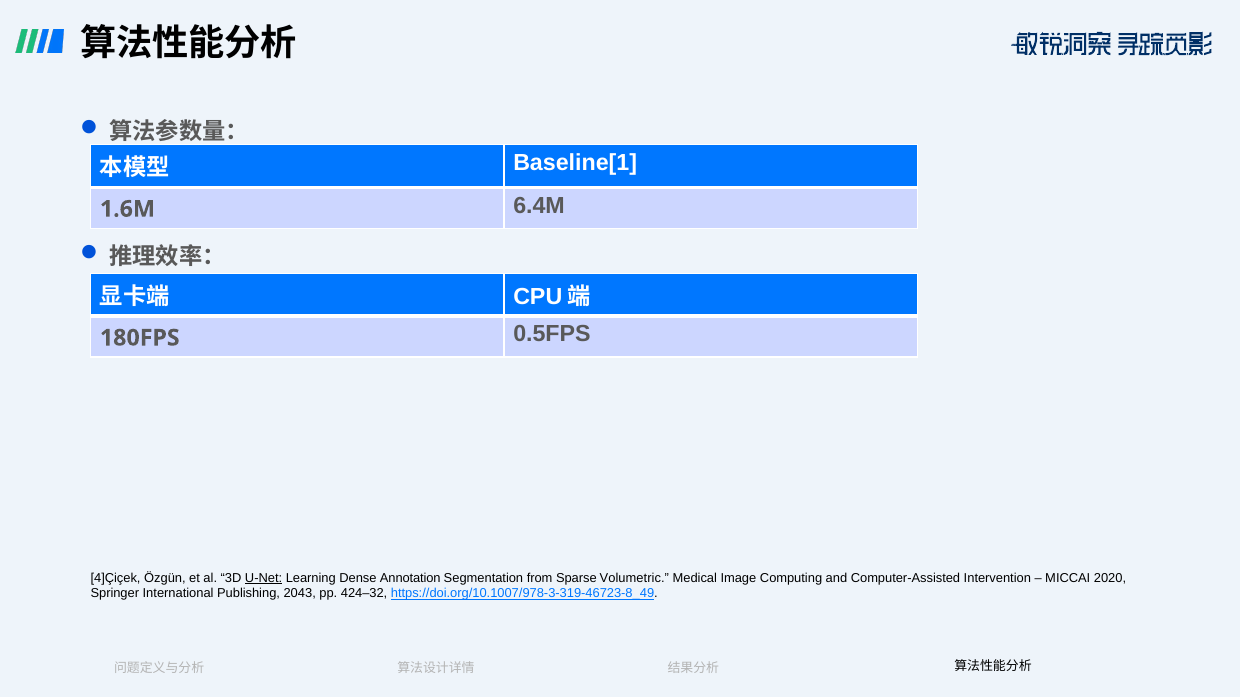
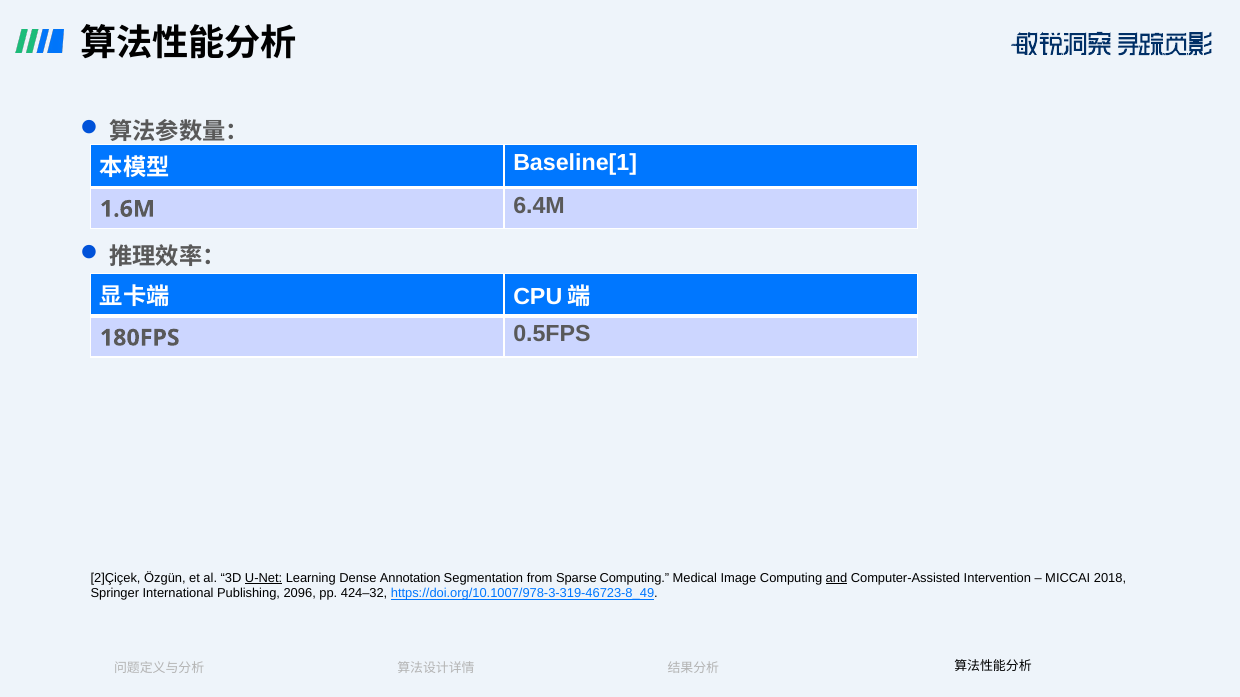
4]Çiçek: 4]Çiçek -> 2]Çiçek (116, 578)
Sparse Volumetric: Volumetric -> Computing (634, 578)
and underline: none -> present (836, 578)
2020: 2020 -> 2018 (1110, 578)
2043: 2043 -> 2096 (300, 594)
